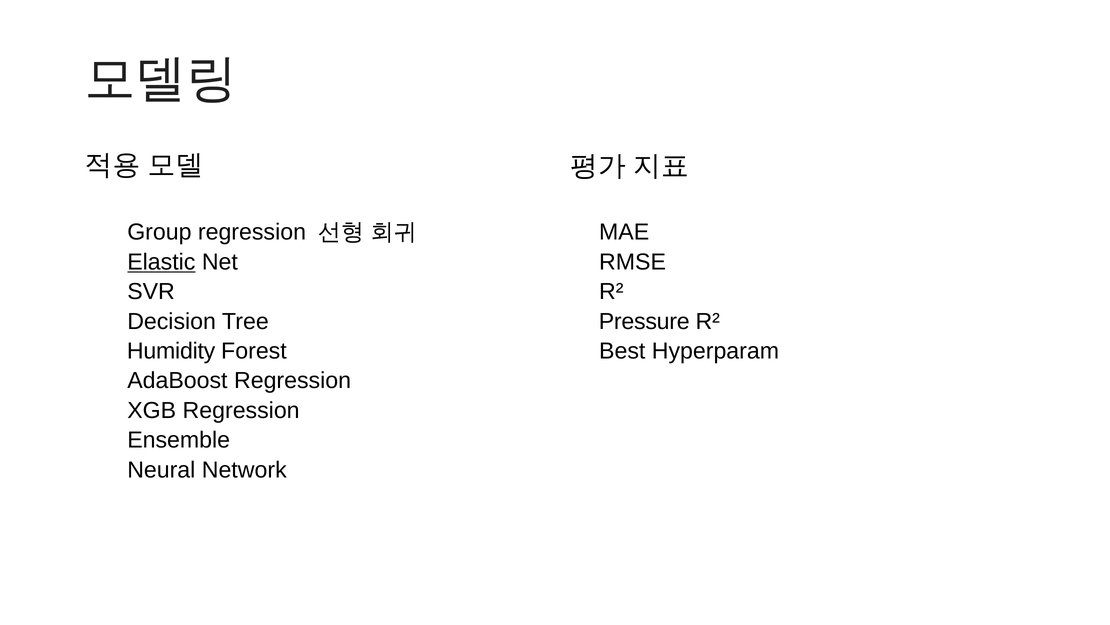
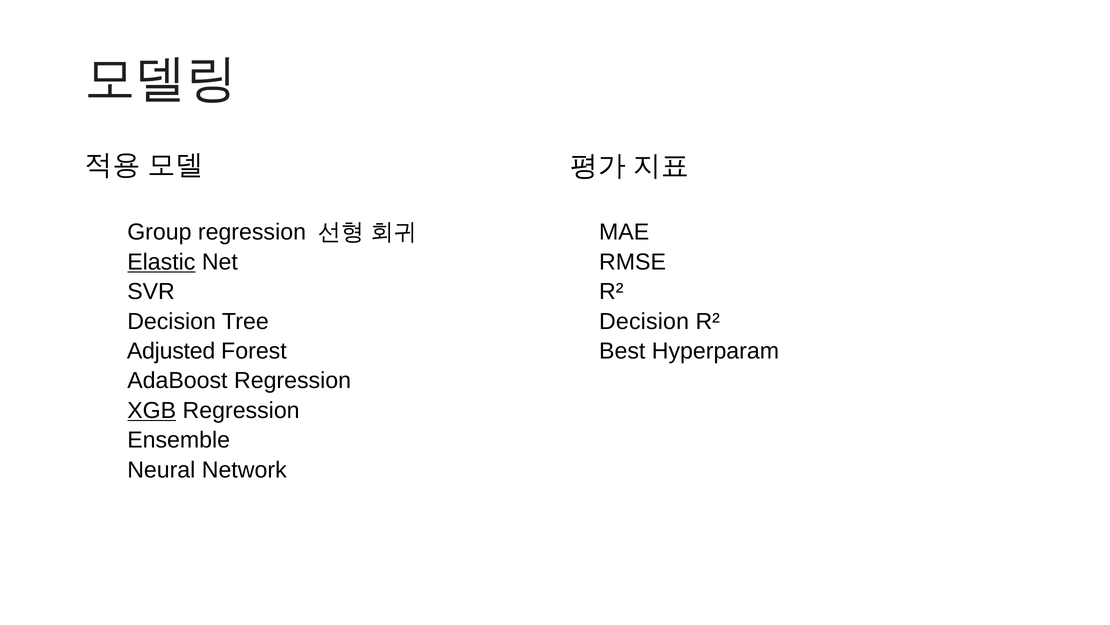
Pressure: Pressure -> Decision (644, 321)
Humidity: Humidity -> Adjusted (171, 351)
XGB underline: none -> present (152, 410)
